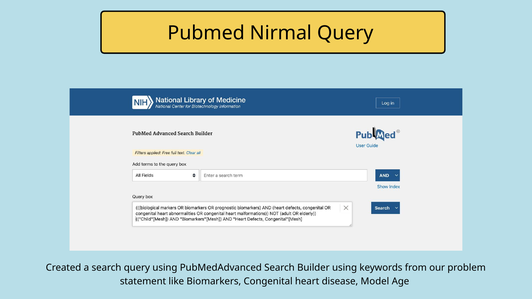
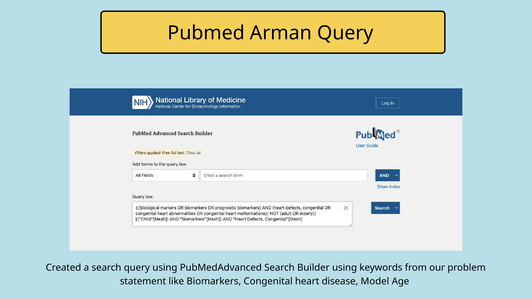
Nirmal: Nirmal -> Arman (281, 33)
